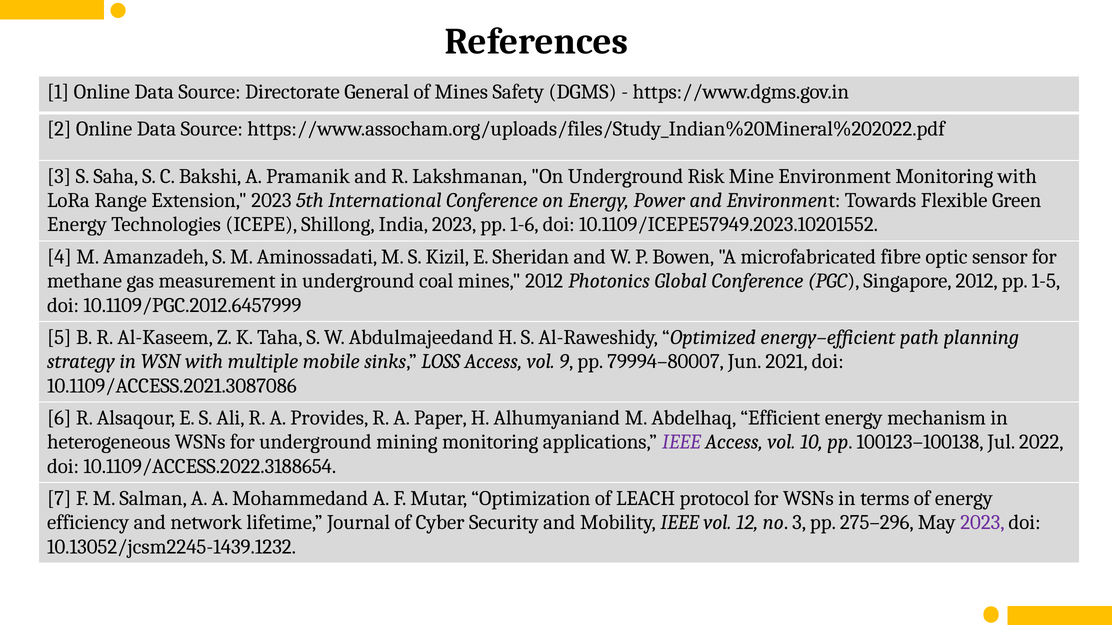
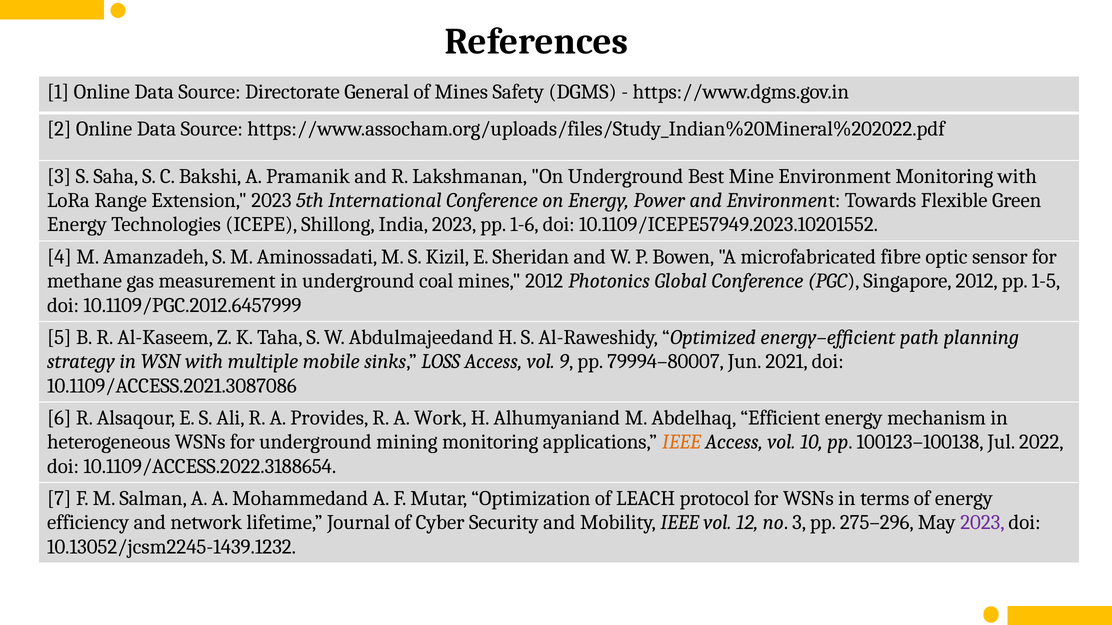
Risk: Risk -> Best (706, 177)
Paper: Paper -> Work (440, 418)
IEEE colour: purple -> orange (681, 442)
